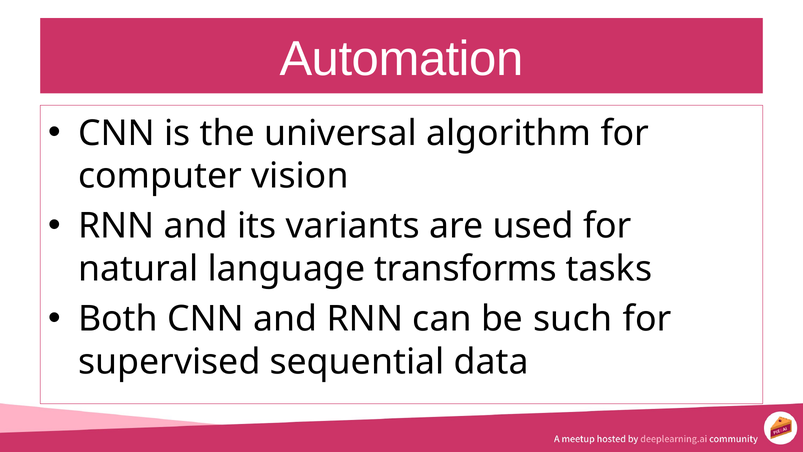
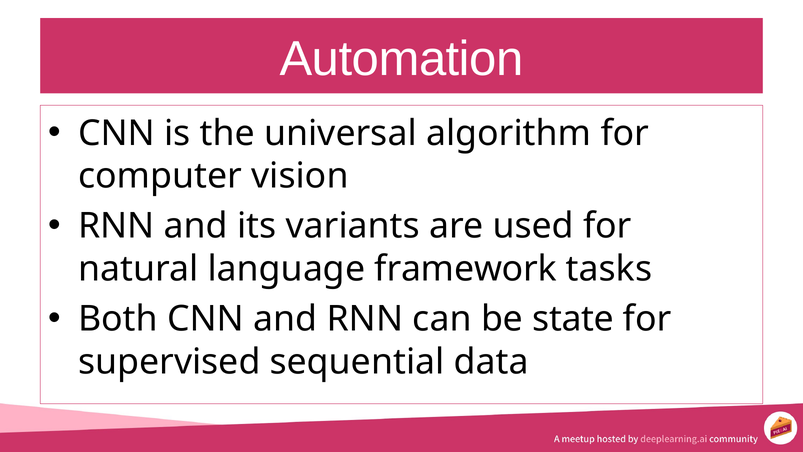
transforms: transforms -> framework (466, 269)
such: such -> state (573, 319)
